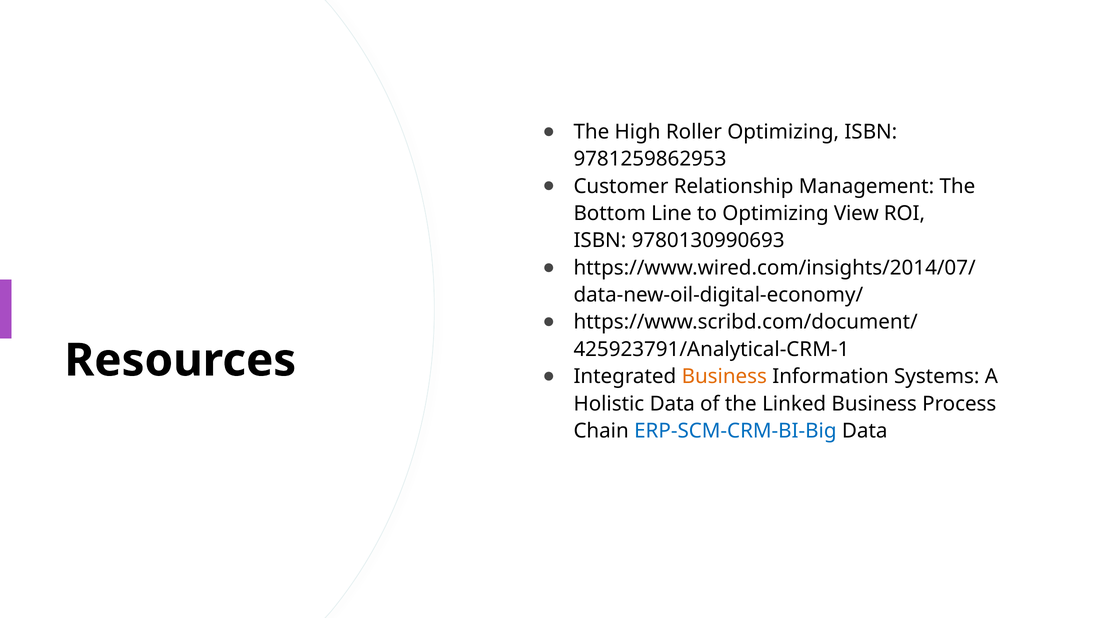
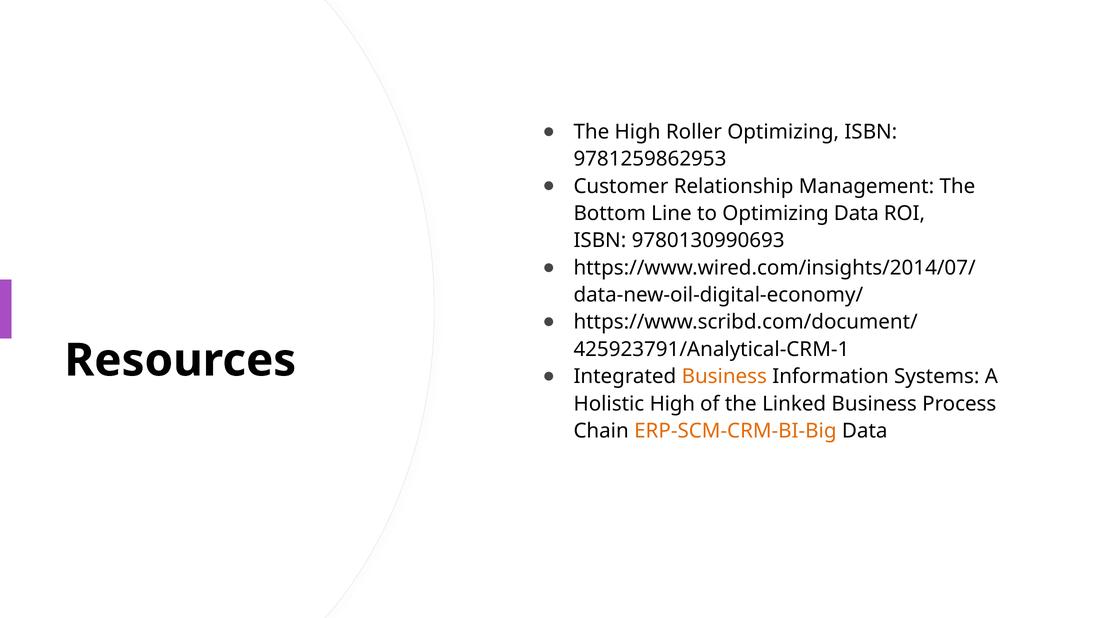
Optimizing View: View -> Data (856, 214)
Holistic Data: Data -> High (672, 404)
ERP-SCM-CRM-BI-Big colour: blue -> orange (735, 431)
